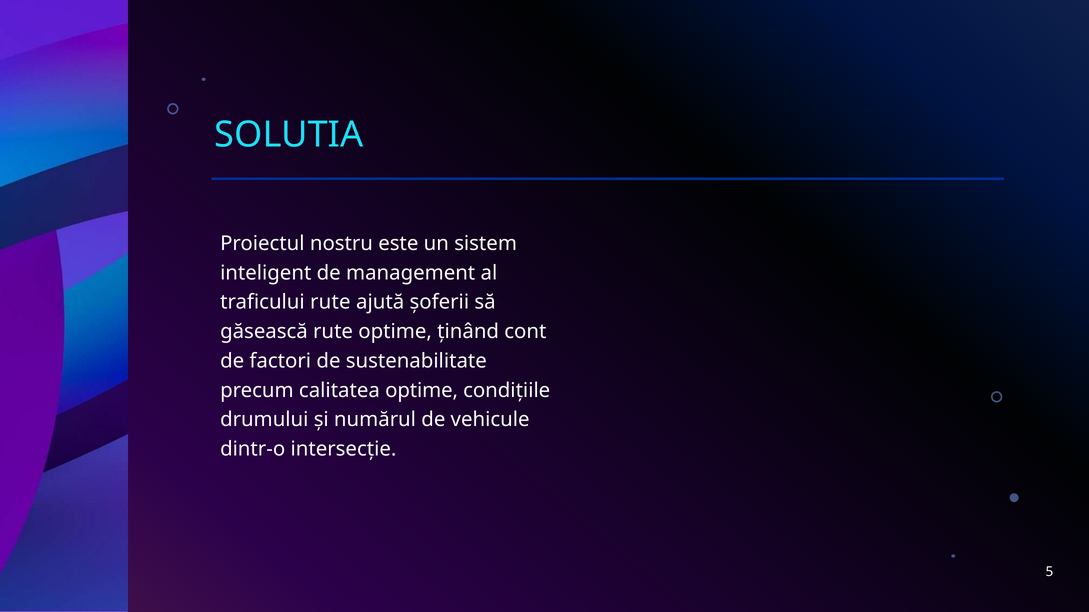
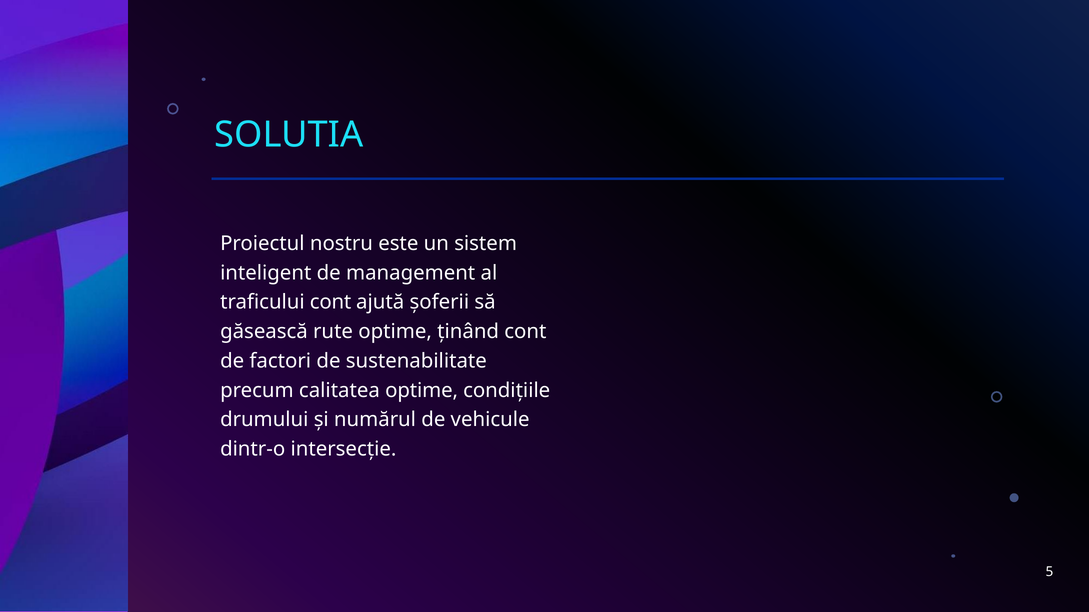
traficului rute: rute -> cont (331, 302)
